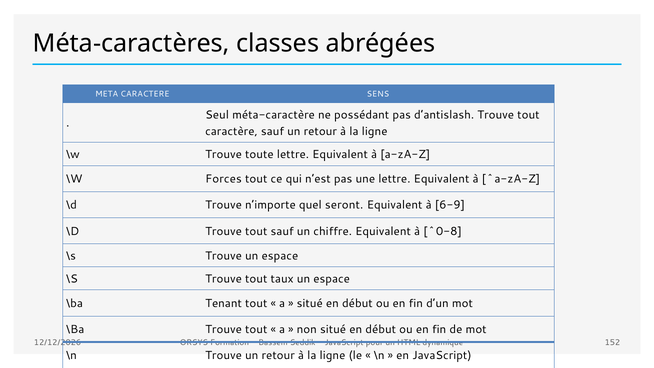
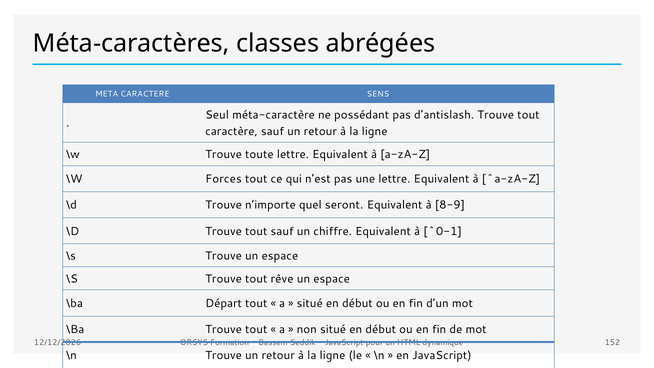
6-9: 6-9 -> 8-9 (450, 205)
^0-8: ^0-8 -> ^0-1 (443, 231)
taux: taux -> rêve (282, 279)
Tenant: Tenant -> Départ (224, 303)
